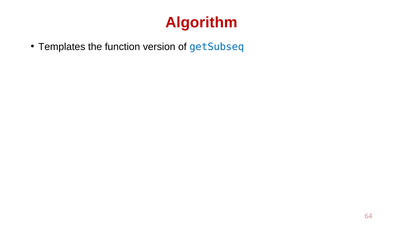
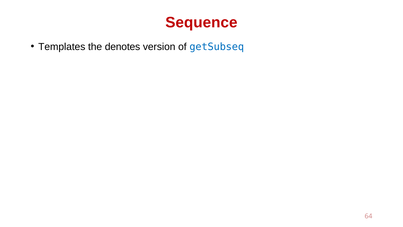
Algorithm: Algorithm -> Sequence (201, 23)
function: function -> denotes (123, 47)
